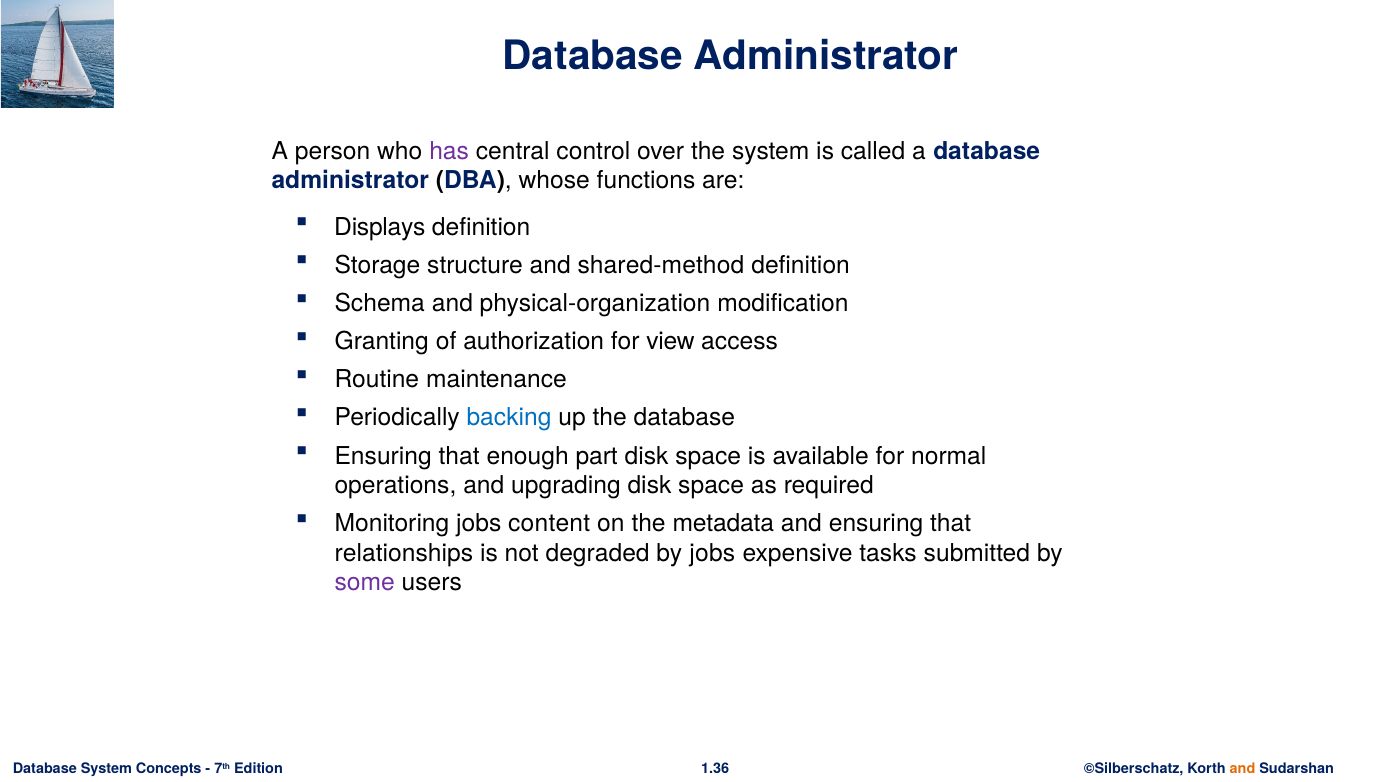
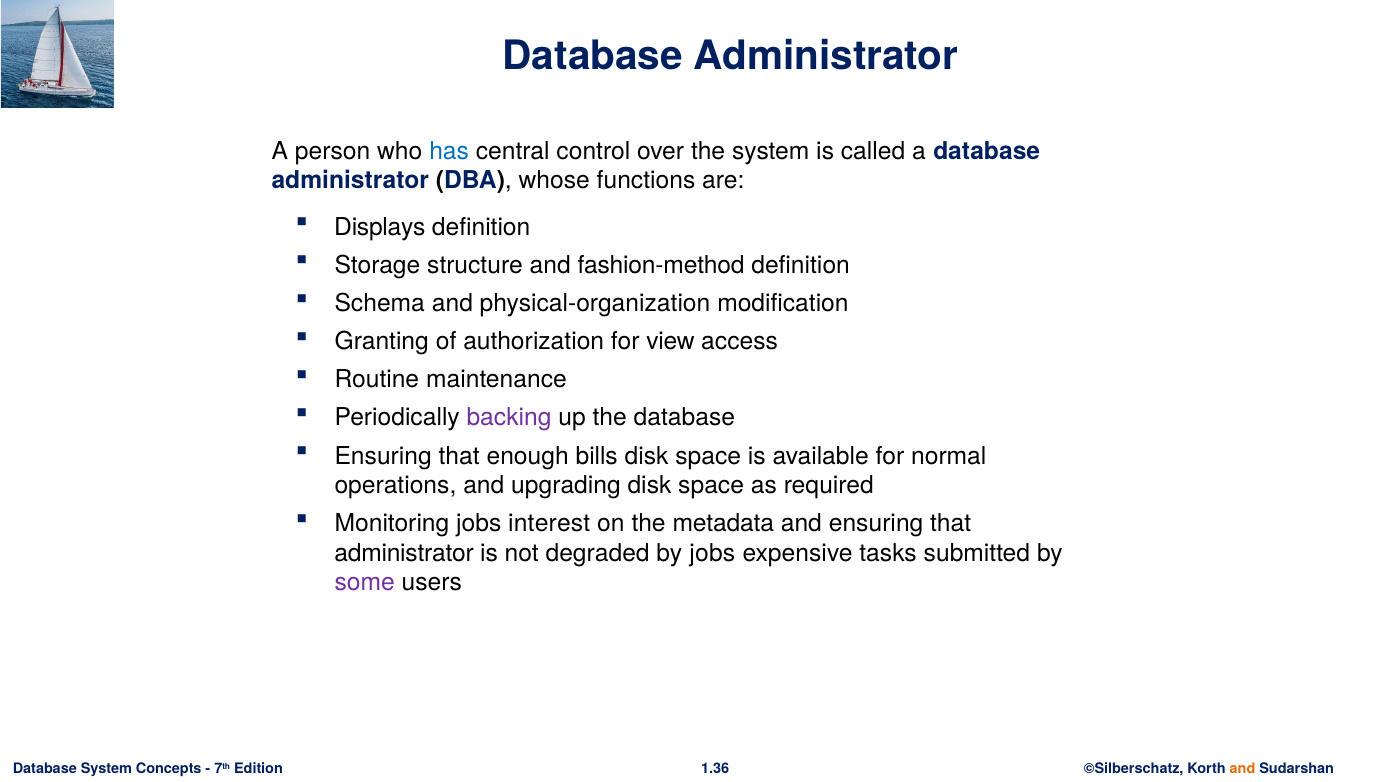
has colour: purple -> blue (449, 151)
shared-method: shared-method -> fashion-method (661, 265)
backing colour: blue -> purple (509, 418)
part: part -> bills (597, 456)
content: content -> interest (549, 524)
relationships: relationships -> administrator (404, 553)
